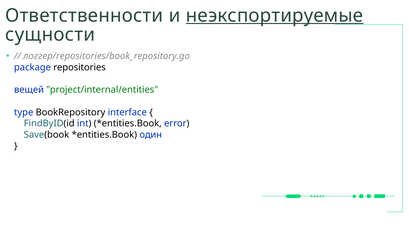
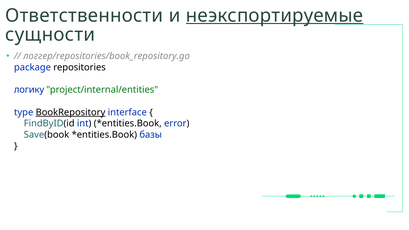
вещей: вещей -> логику (29, 90)
BookRepository underline: none -> present (71, 112)
один: один -> базы (151, 135)
